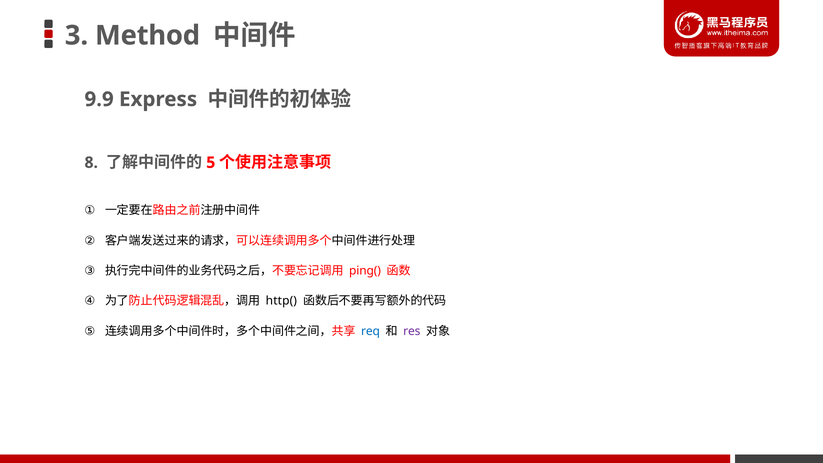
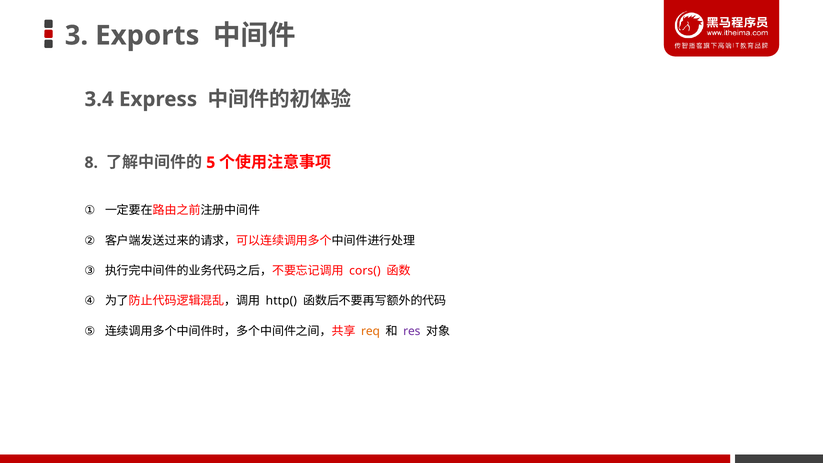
Method: Method -> Exports (147, 35)
9.9: 9.9 -> 3.4 (99, 99)
ping(: ping( -> cors( (365, 271)
req colour: blue -> orange (371, 331)
